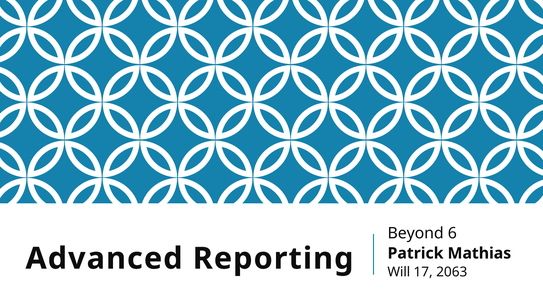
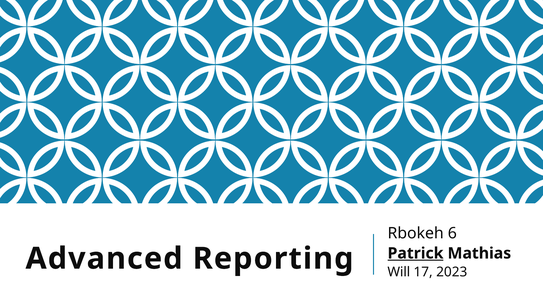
Beyond: Beyond -> Rbokeh (416, 234)
Patrick underline: none -> present (416, 254)
2063: 2063 -> 2023 (452, 272)
